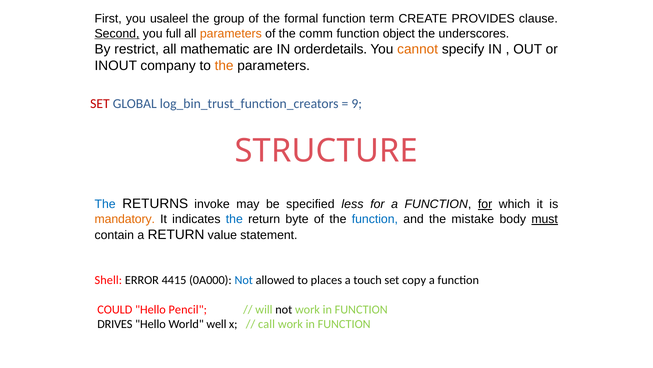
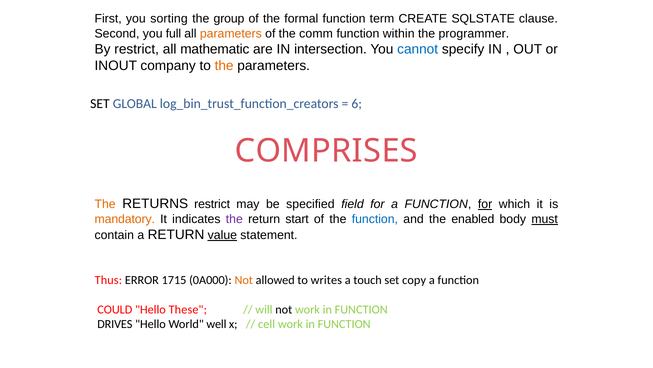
usaleel: usaleel -> sorting (169, 19)
PROVIDES: PROVIDES -> SQLSTATE (483, 19)
Second underline: present -> none (117, 33)
object: object -> within (399, 33)
underscores: underscores -> programmer (474, 33)
orderdetails: orderdetails -> intersection (330, 49)
cannot colour: orange -> blue (418, 49)
SET colour: red -> black (100, 103)
9: 9 -> 6 (357, 103)
STRUCTURE: STRUCTURE -> COMPRISES (326, 151)
The colour: blue -> orange (105, 204)
RETURNS invoke: invoke -> restrict (212, 204)
less: less -> field (353, 204)
the colour: blue -> purple (234, 219)
byte: byte -> start (297, 219)
mistake: mistake -> enabled (473, 219)
value underline: none -> present (222, 235)
Shell: Shell -> Thus (108, 280)
4415: 4415 -> 1715 (174, 280)
Not colour: blue -> orange (244, 280)
places: places -> writes (326, 280)
Pencil: Pencil -> These (188, 309)
call: call -> cell (267, 324)
